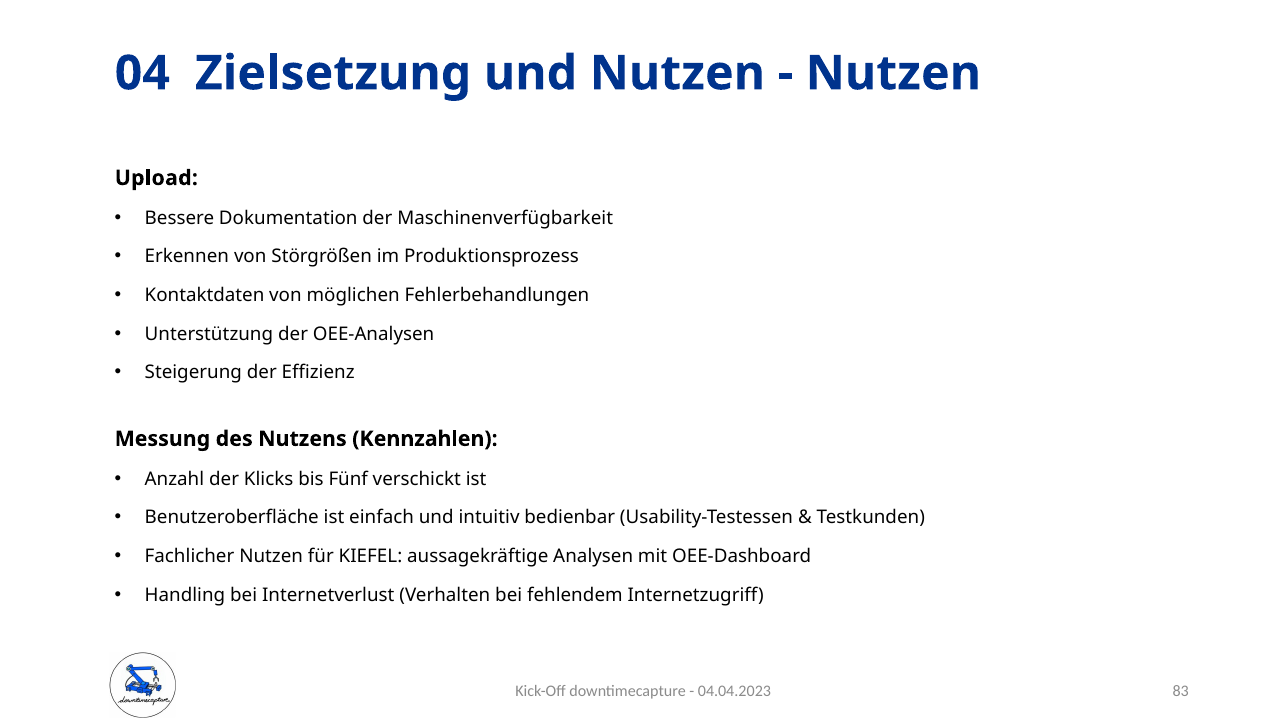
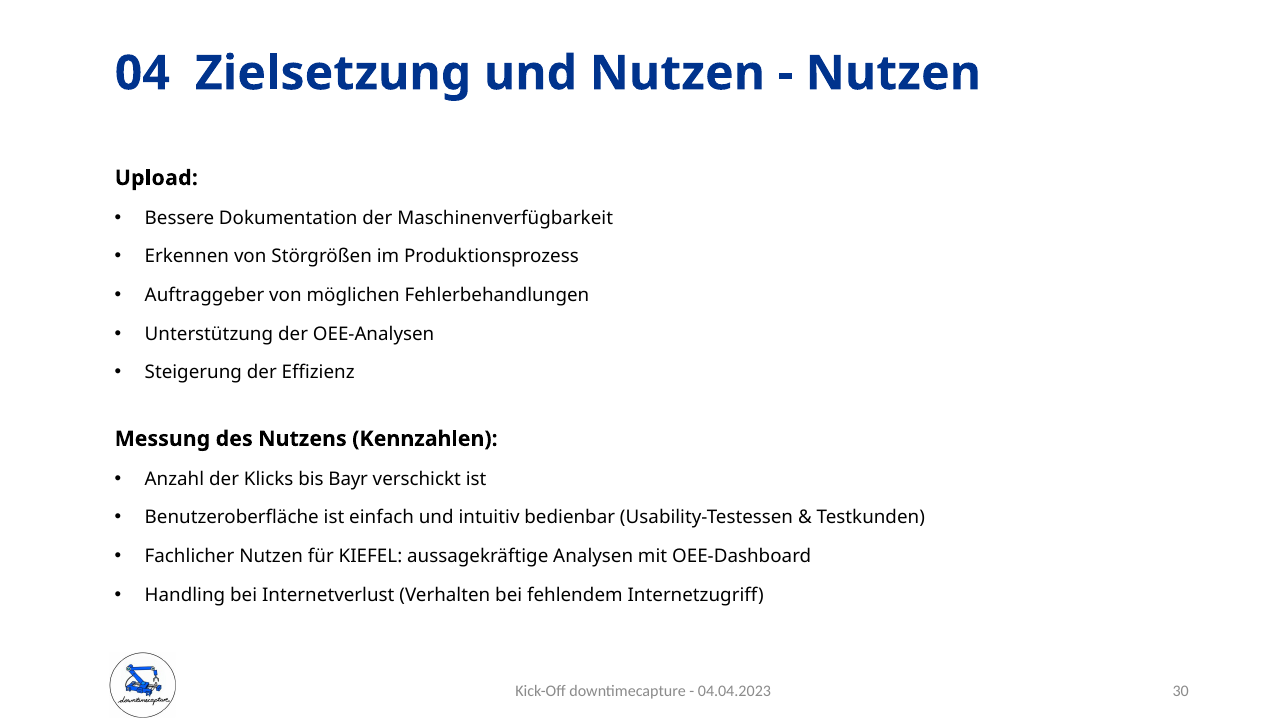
Kontaktdaten: Kontaktdaten -> Auftraggeber (205, 295)
Fünf: Fünf -> Bayr (348, 479)
83: 83 -> 30 (1181, 691)
